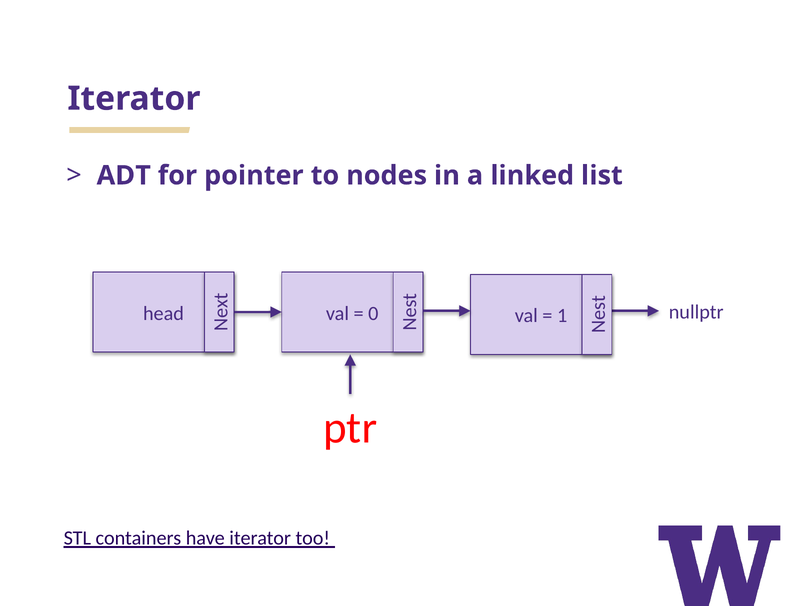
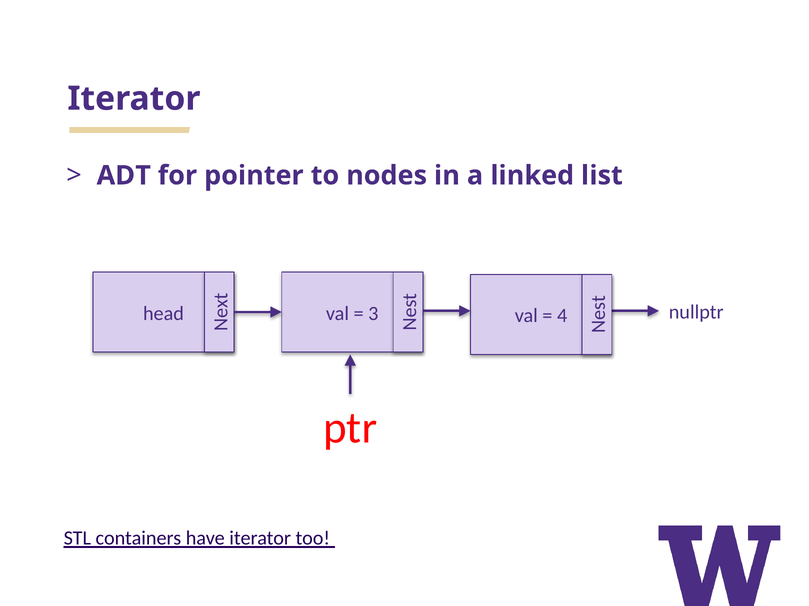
0: 0 -> 3 (373, 314)
1: 1 -> 4 (562, 316)
